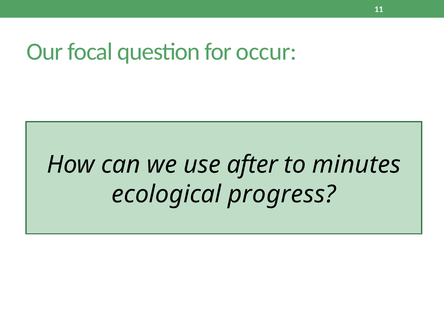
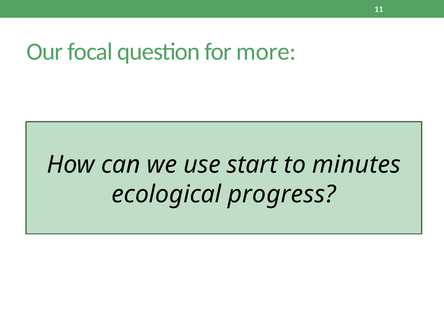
occur: occur -> more (266, 52)
after: after -> start (252, 165)
